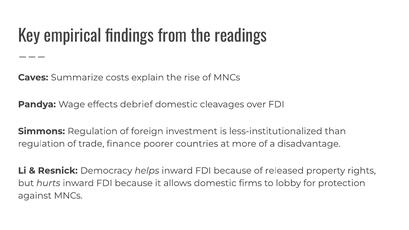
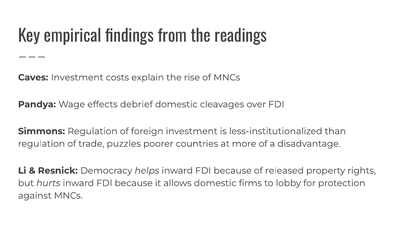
Caves Summarize: Summarize -> Investment (77, 77)
finance: finance -> puzzles (124, 144)
